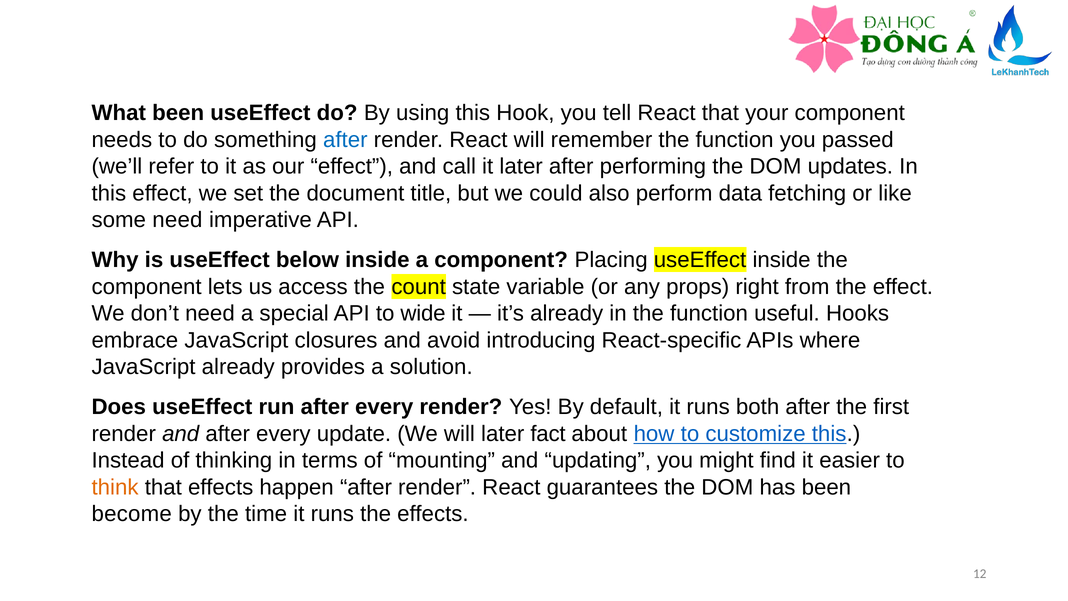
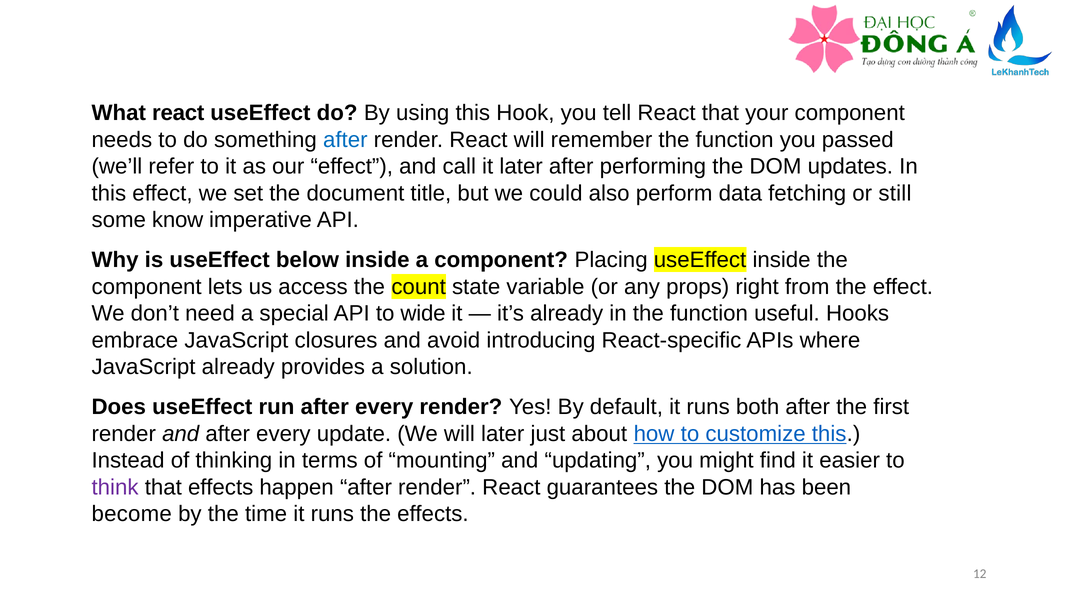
What been: been -> react (178, 113)
like: like -> still (895, 193)
some need: need -> know (178, 220)
fact: fact -> just (548, 434)
think colour: orange -> purple (115, 487)
